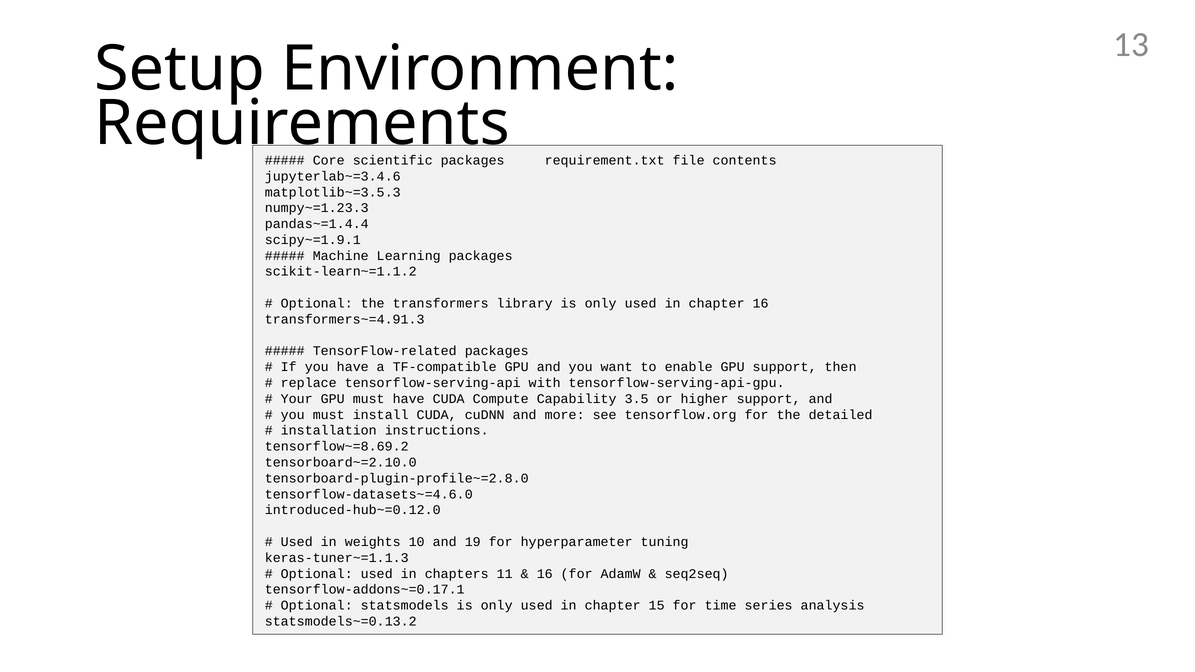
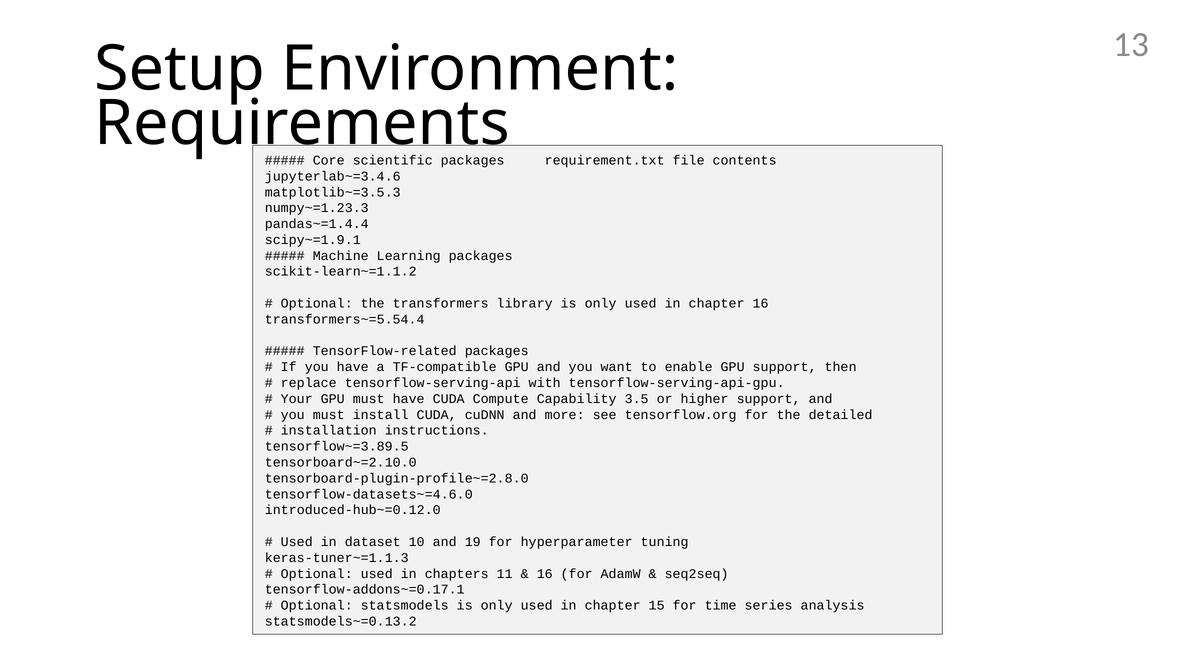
transformers~=4.91.3: transformers~=4.91.3 -> transformers~=5.54.4 (345, 319)
tensorflow~=8.69.2: tensorflow~=8.69.2 -> tensorflow~=3.89.5 (337, 447)
weights: weights -> dataset (373, 542)
